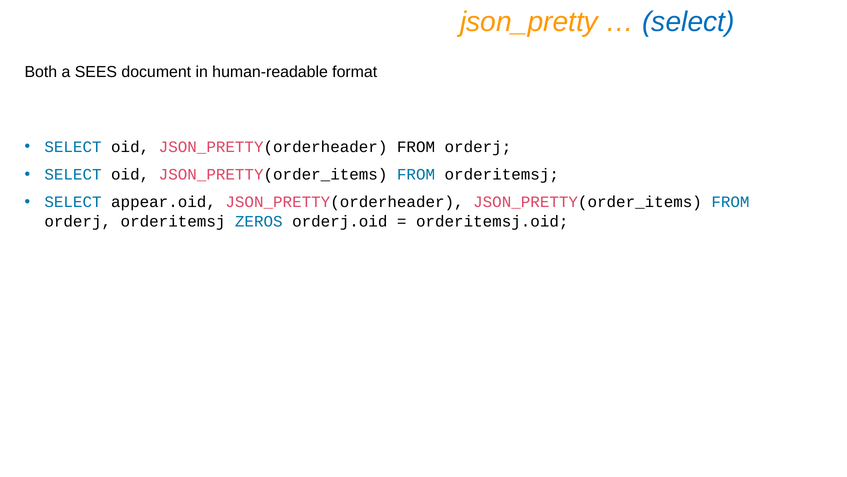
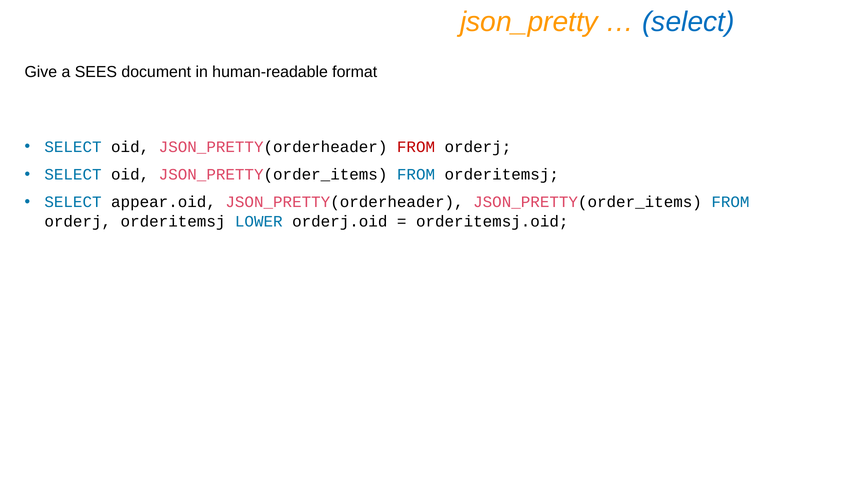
Both: Both -> Give (41, 72)
FROM colour: black -> red (416, 147)
ZEROS: ZEROS -> LOWER (259, 221)
